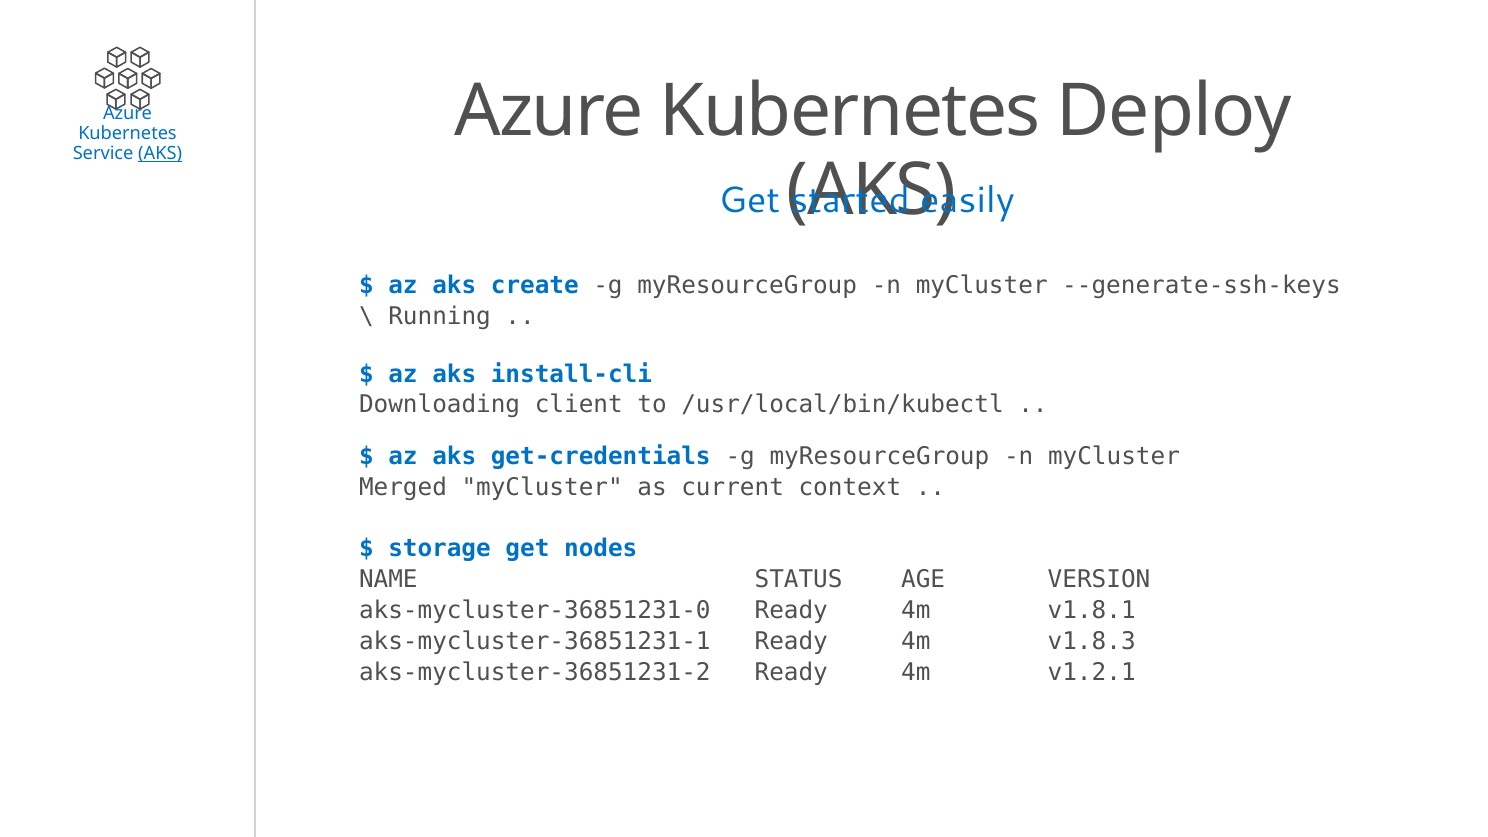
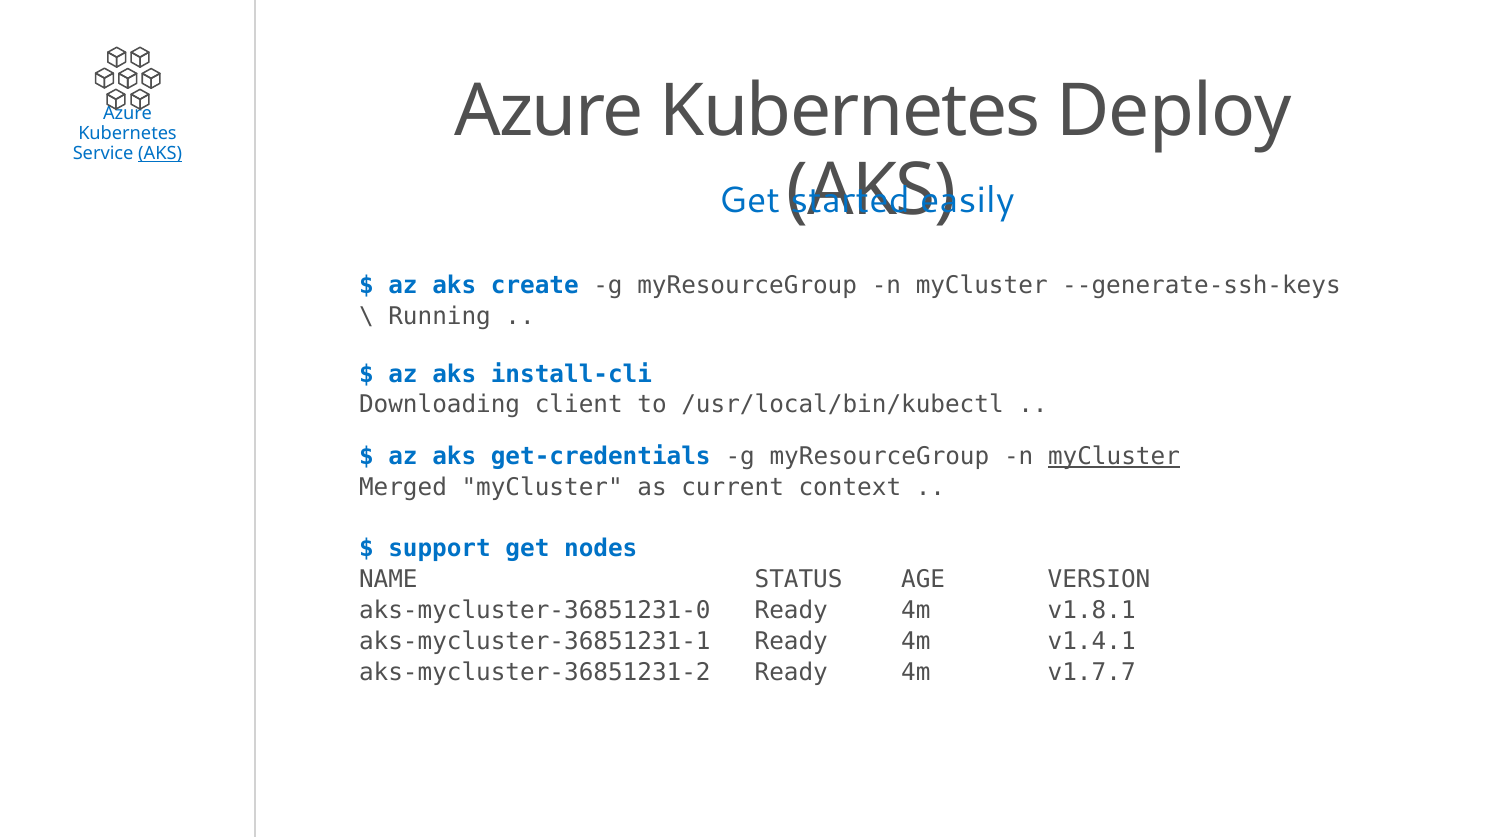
myCluster underline: none -> present (1114, 457)
storage: storage -> support (440, 549)
v1.8.3: v1.8.3 -> v1.4.1 (1092, 642)
v1.2.1: v1.2.1 -> v1.7.7 (1092, 673)
